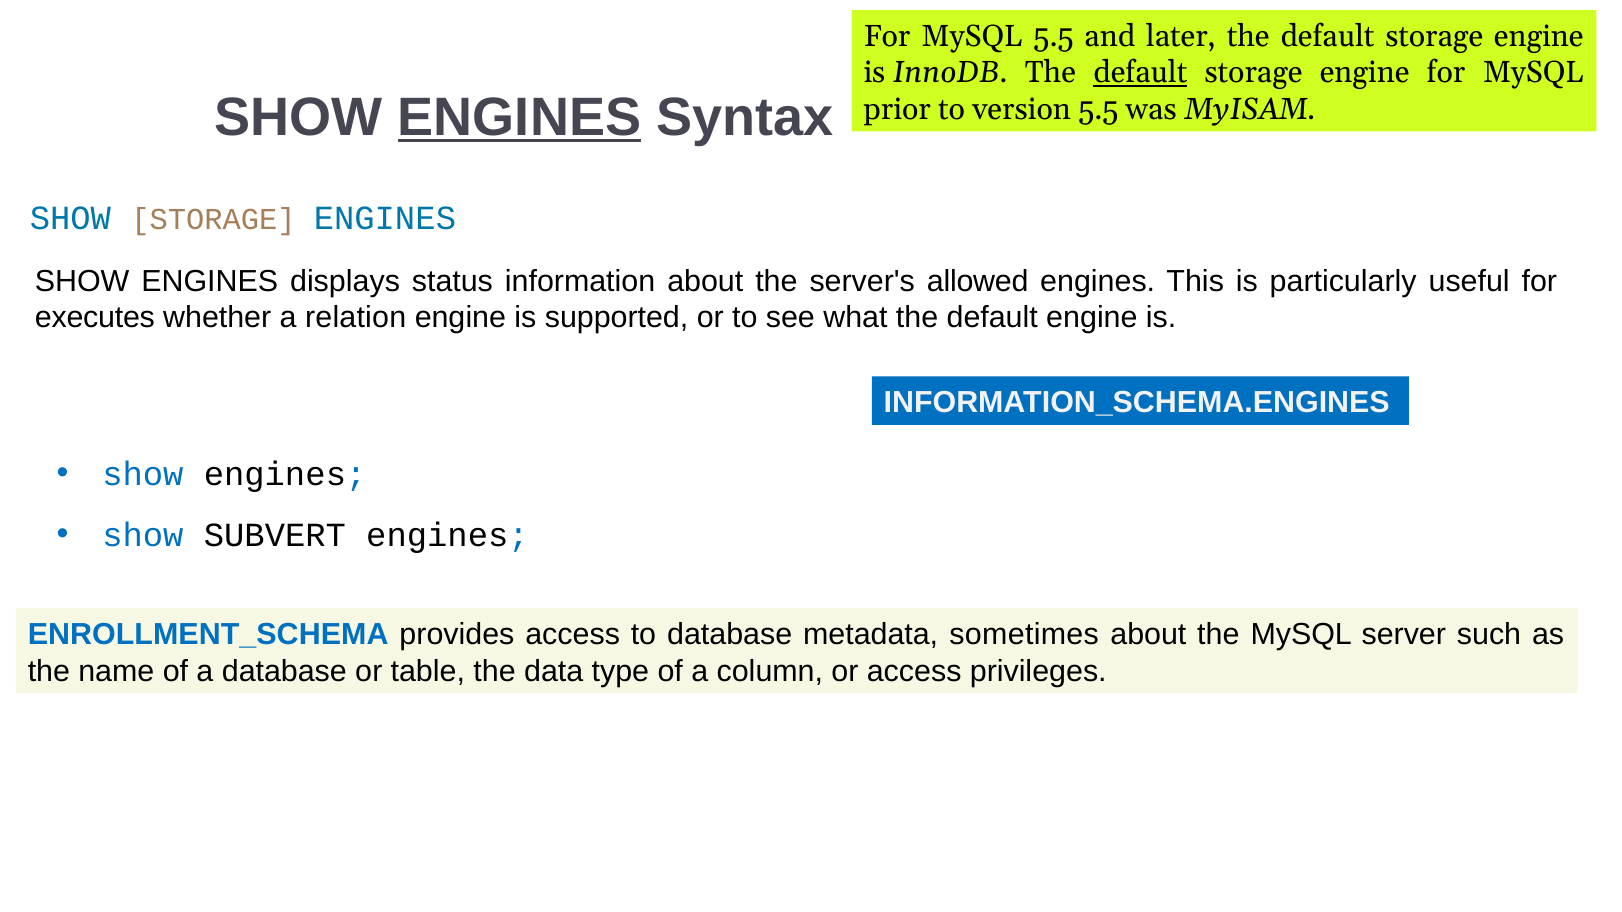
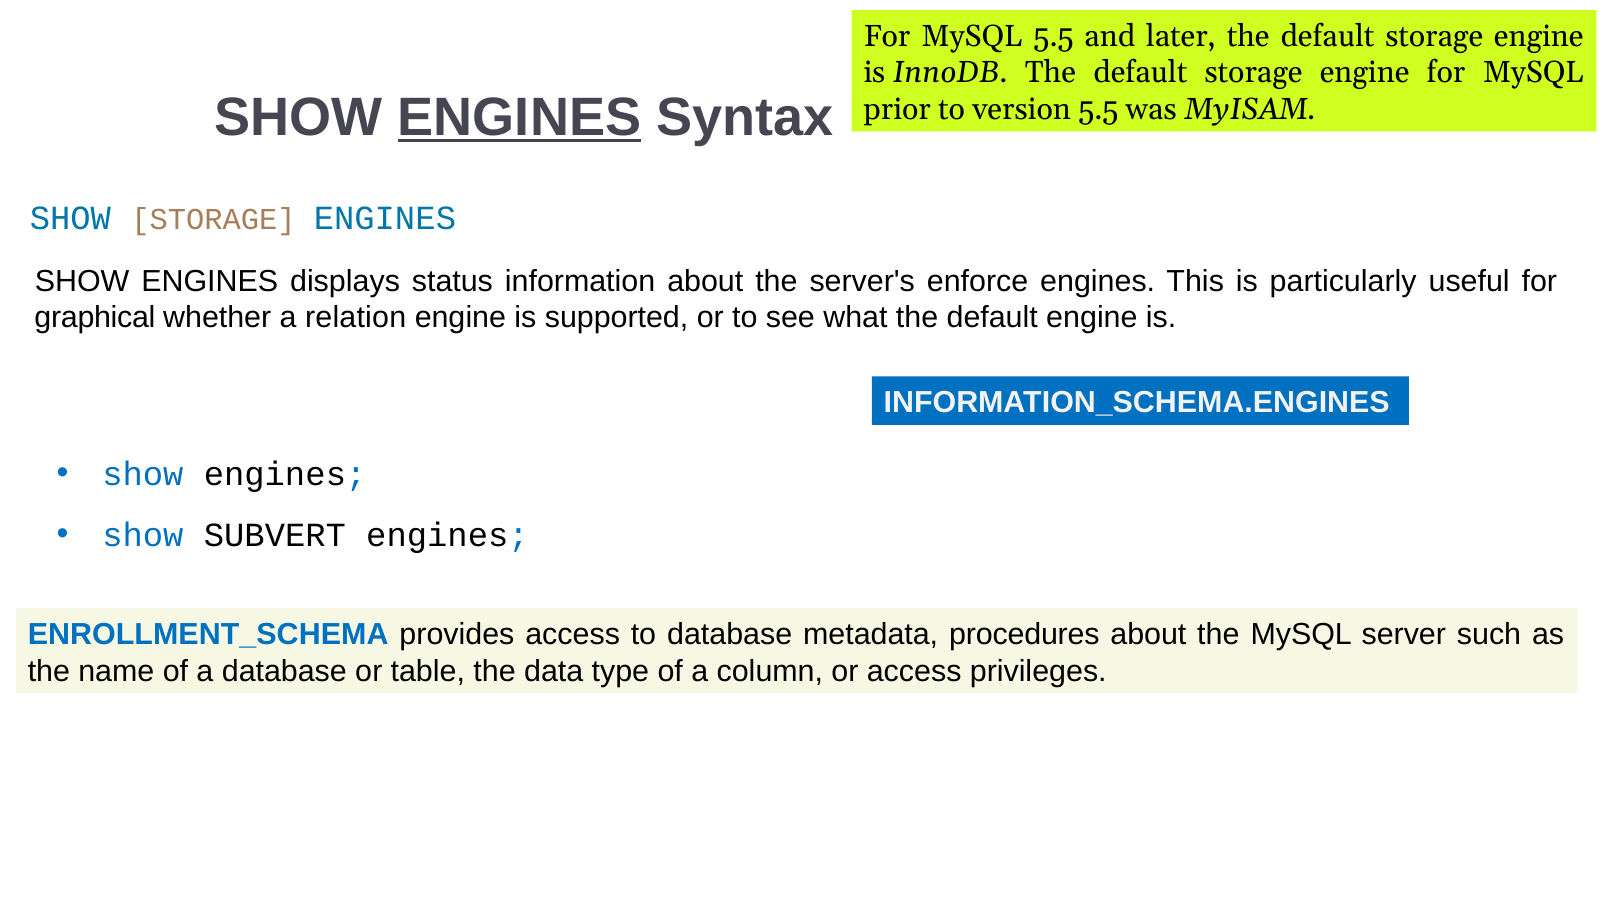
default underline: present -> none (1140, 73)
allowed: allowed -> enforce (978, 282)
executes: executes -> graphical (95, 318)
sometimes: sometimes -> procedures (1024, 635)
